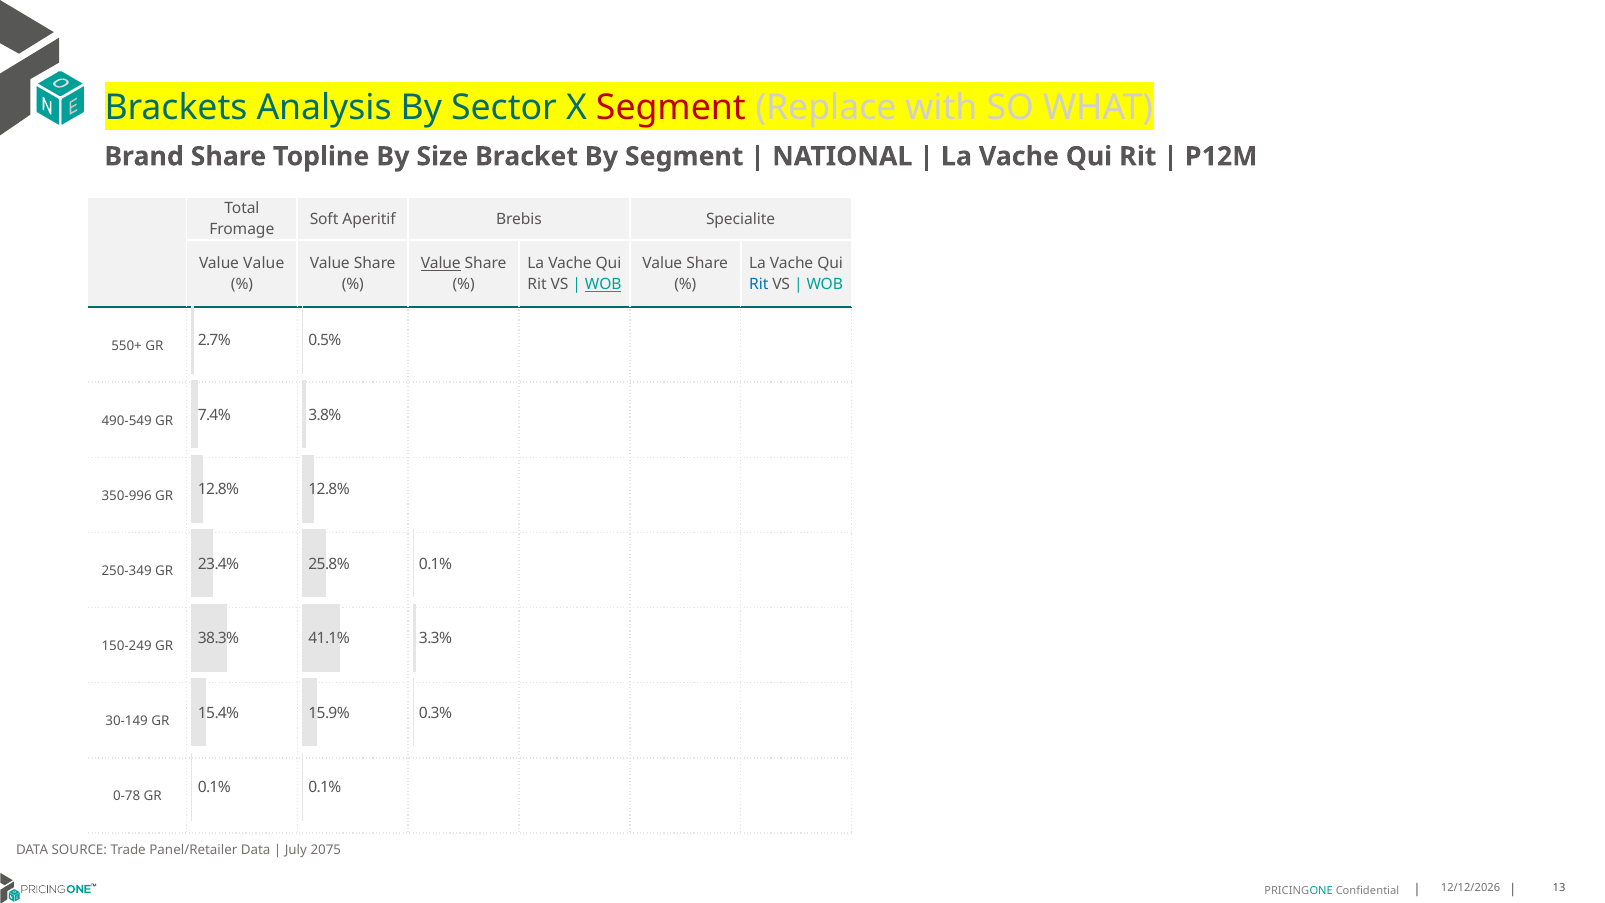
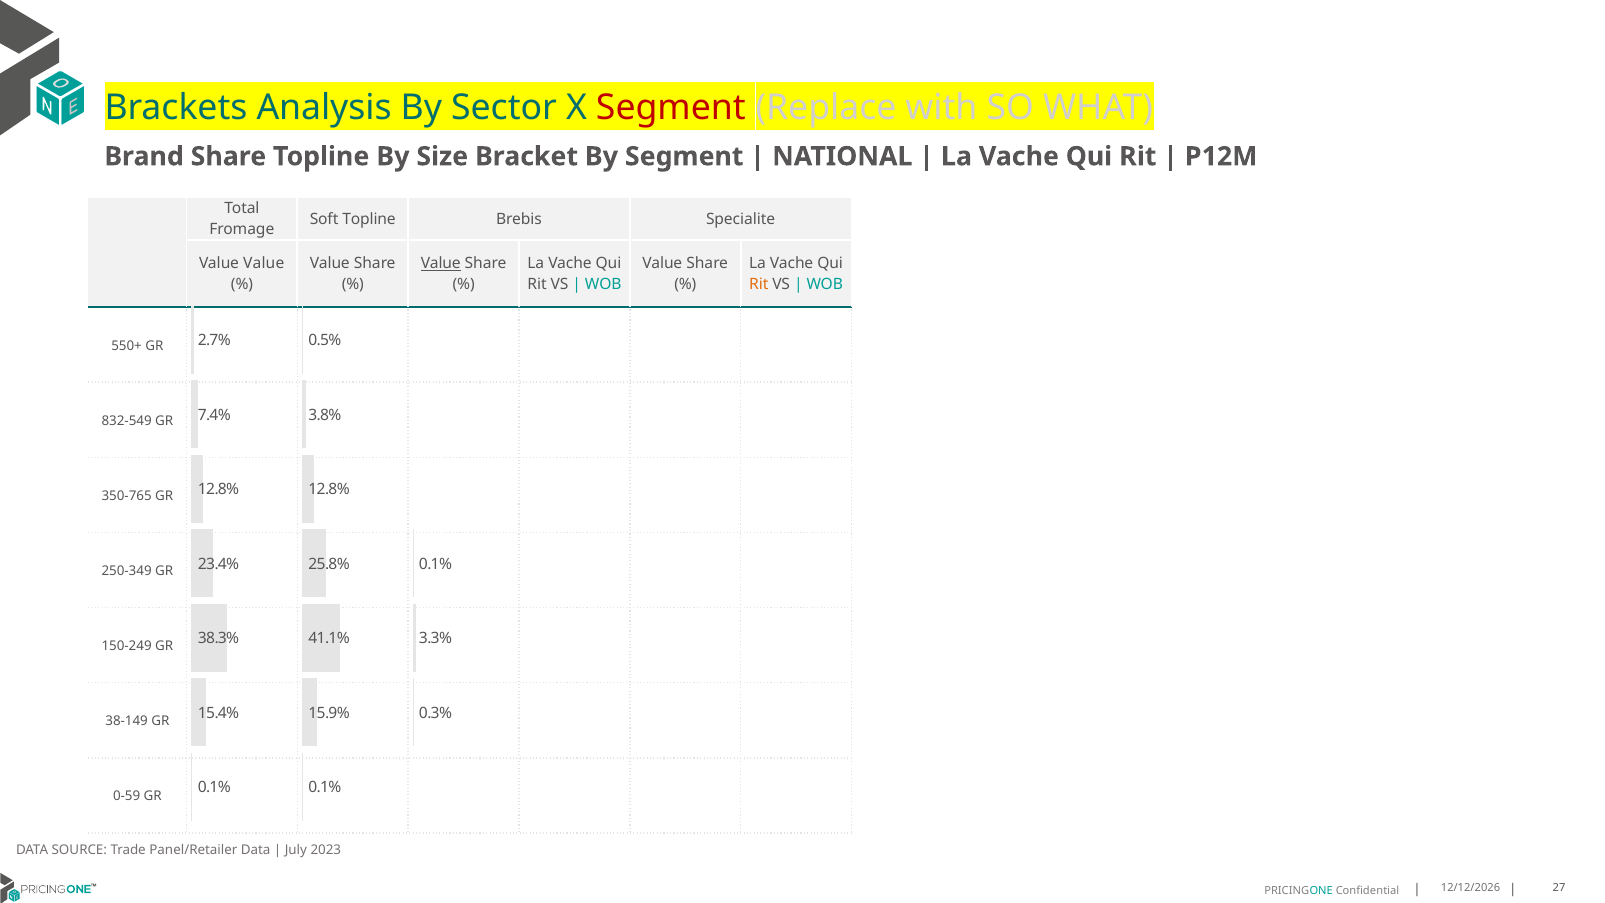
Soft Aperitif: Aperitif -> Topline (369, 219)
WOB underline: present -> none (603, 285)
Rit colour: blue -> orange (759, 285)
490-549: 490-549 -> 832-549 (127, 421)
350-996: 350-996 -> 350-765 (127, 496)
30-149: 30-149 -> 38-149 (127, 721)
0-78: 0-78 -> 0-59 (127, 796)
2075: 2075 -> 2023 (326, 850)
13: 13 -> 27 (1559, 888)
